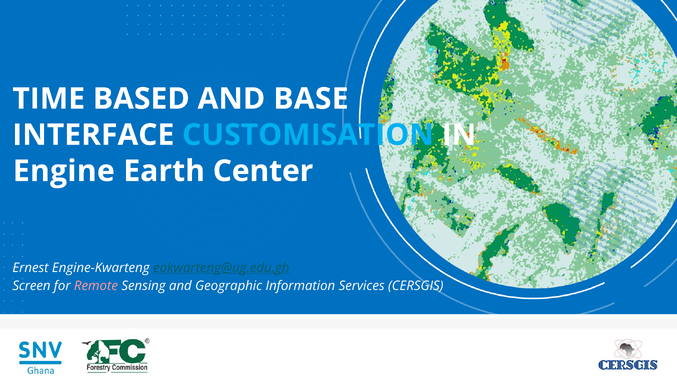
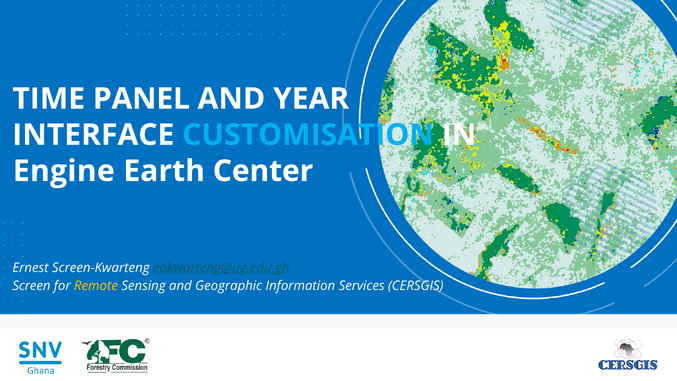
BASED: BASED -> PANEL (141, 99)
BASE: BASE -> YEAR (311, 99)
Engine-Kwarteng: Engine-Kwarteng -> Screen-Kwarteng (101, 268)
Remote colour: pink -> yellow (96, 286)
